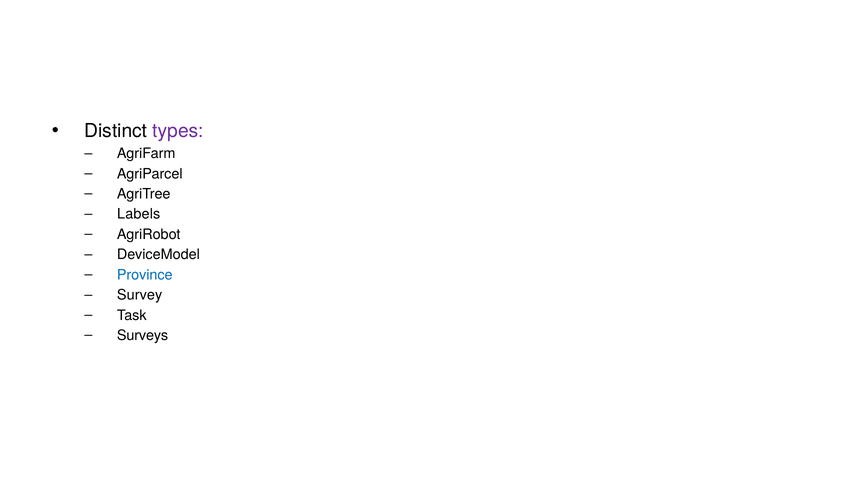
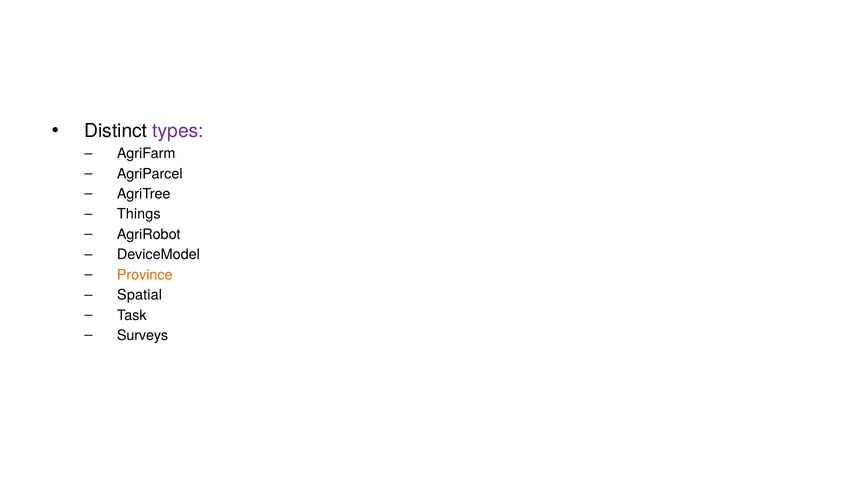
Labels: Labels -> Things (139, 214)
Province colour: blue -> orange (145, 275)
Survey: Survey -> Spatial (140, 295)
